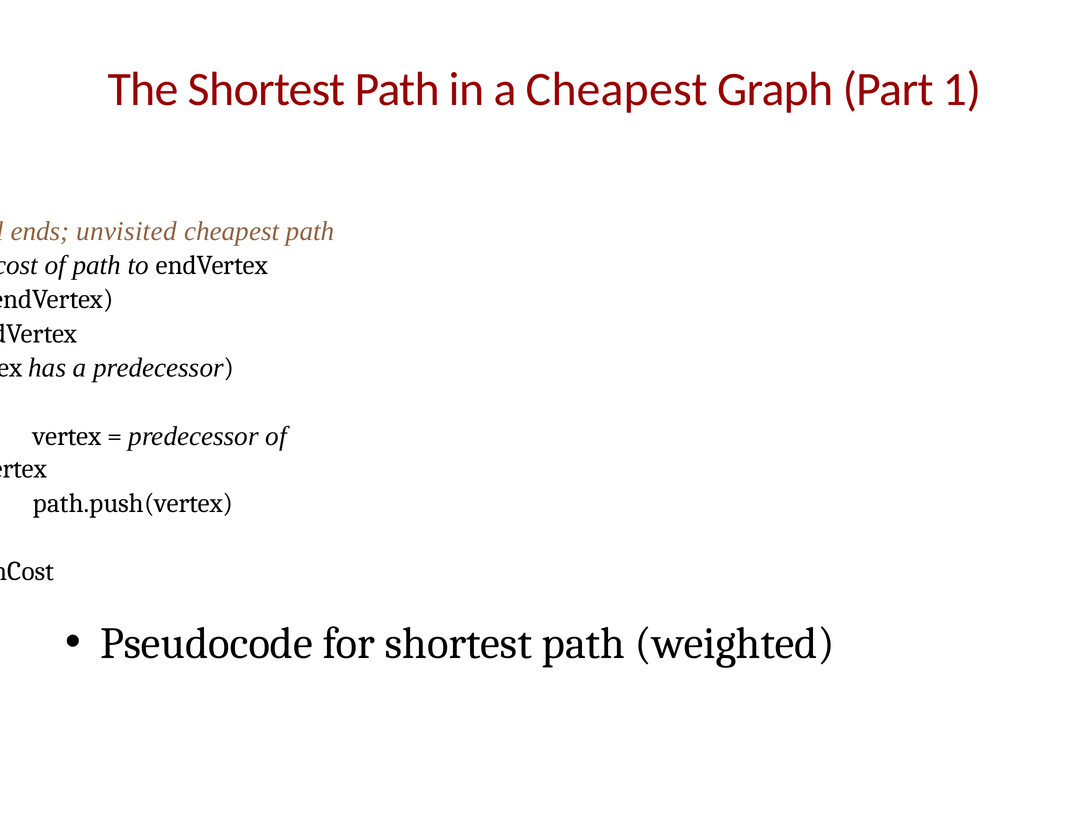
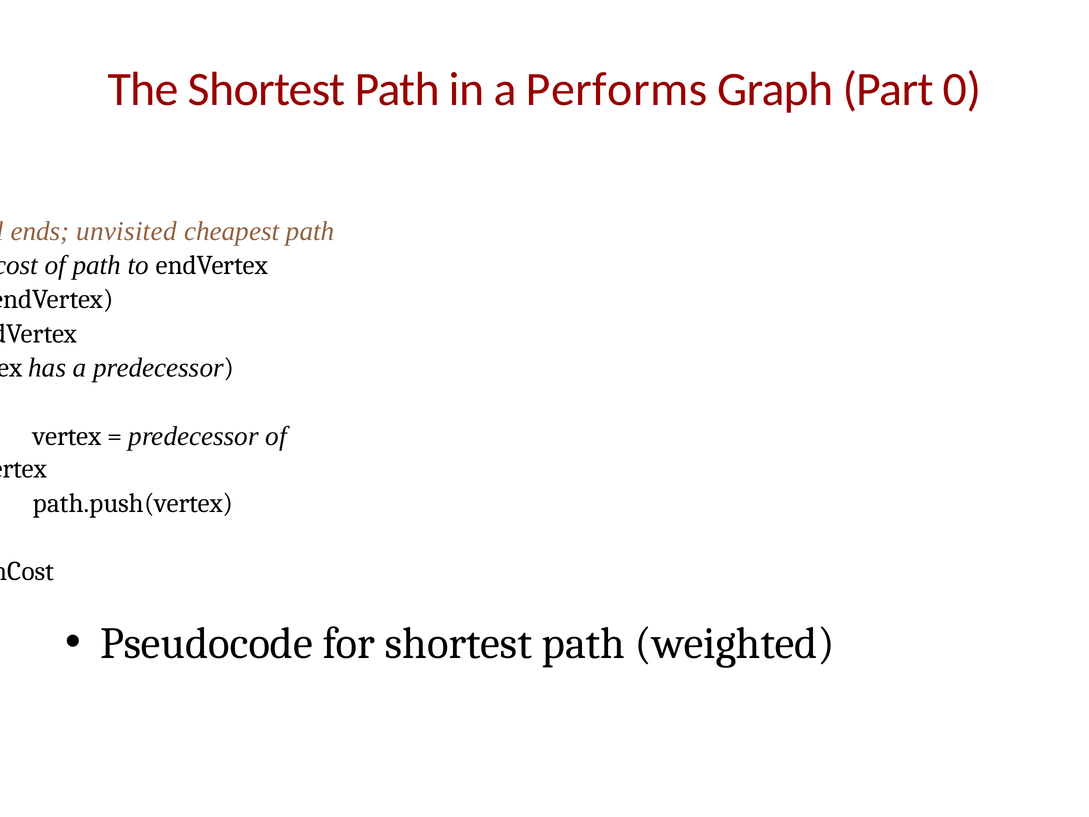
a Cheapest: Cheapest -> Performs (617, 90)
1: 1 -> 0 (962, 90)
